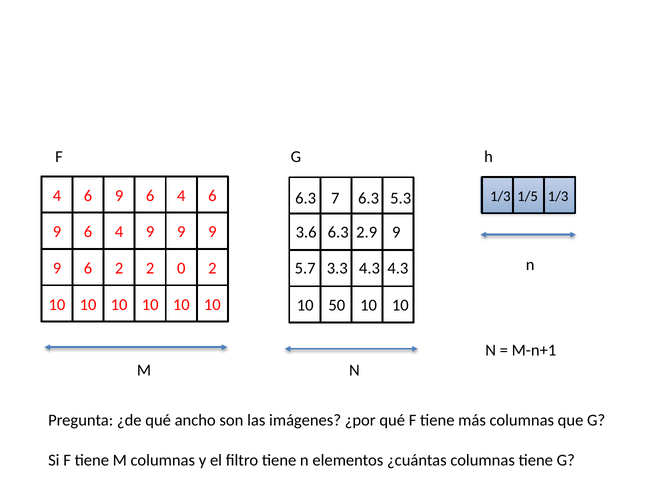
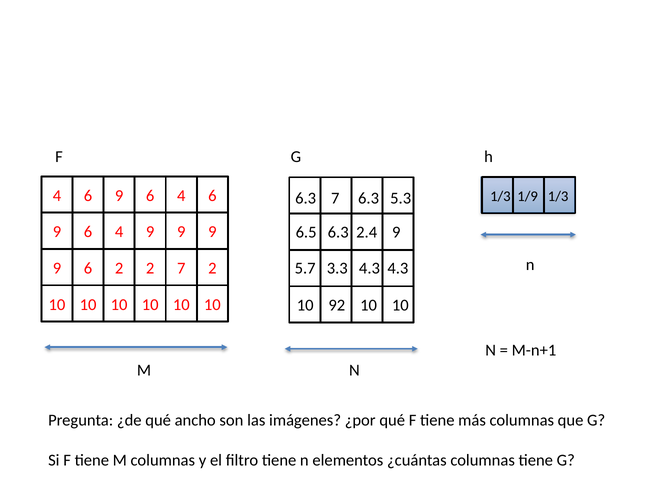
1/5: 1/5 -> 1/9 (528, 196)
3.6: 3.6 -> 6.5 (306, 232)
2.9: 2.9 -> 2.4 (367, 232)
2 0: 0 -> 7 (181, 268)
50: 50 -> 92 (337, 305)
